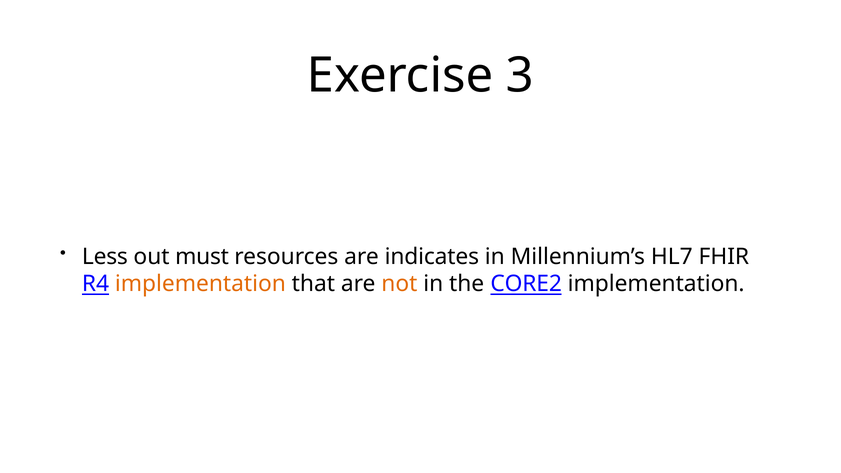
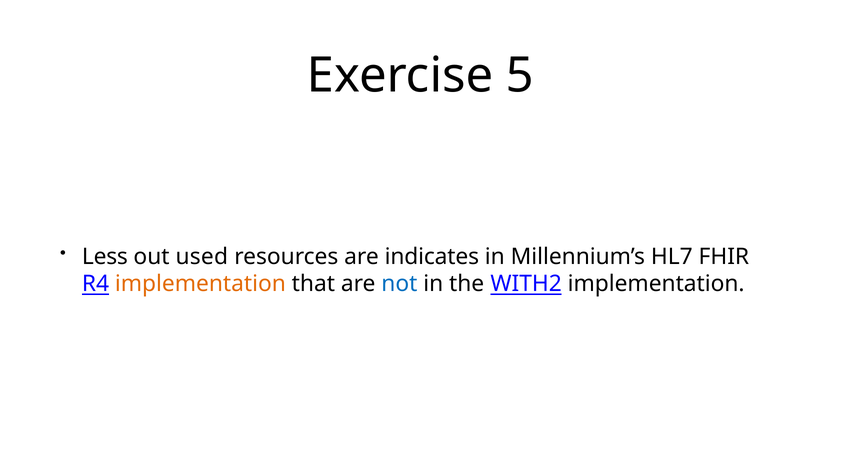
3: 3 -> 5 (520, 76)
must: must -> used (202, 257)
not colour: orange -> blue (399, 284)
CORE2: CORE2 -> WITH2 (526, 284)
